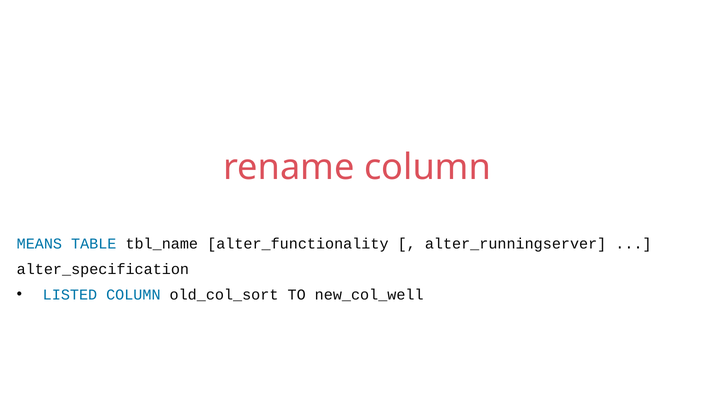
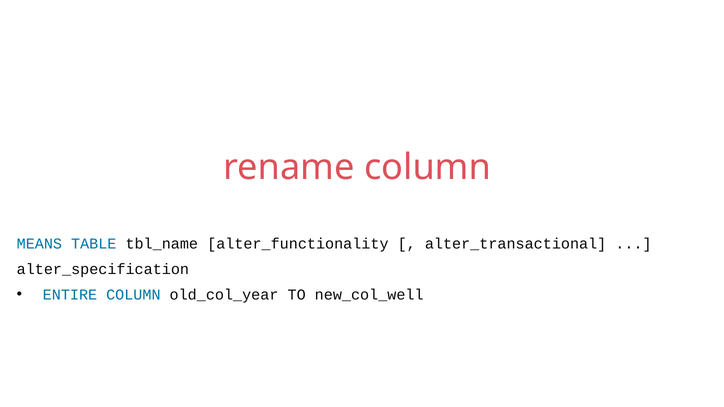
alter_runningserver: alter_runningserver -> alter_transactional (516, 244)
LISTED: LISTED -> ENTIRE (70, 295)
old_col_sort: old_col_sort -> old_col_year (224, 295)
